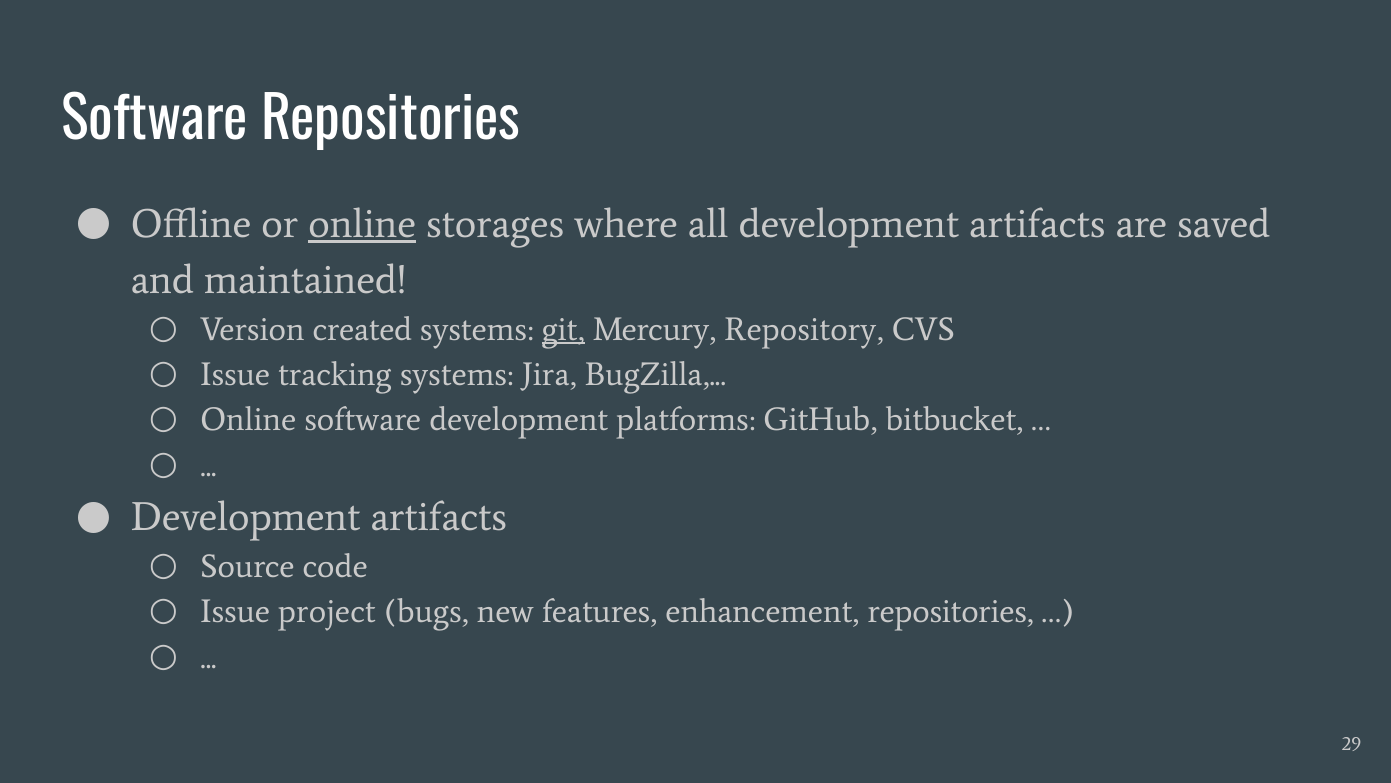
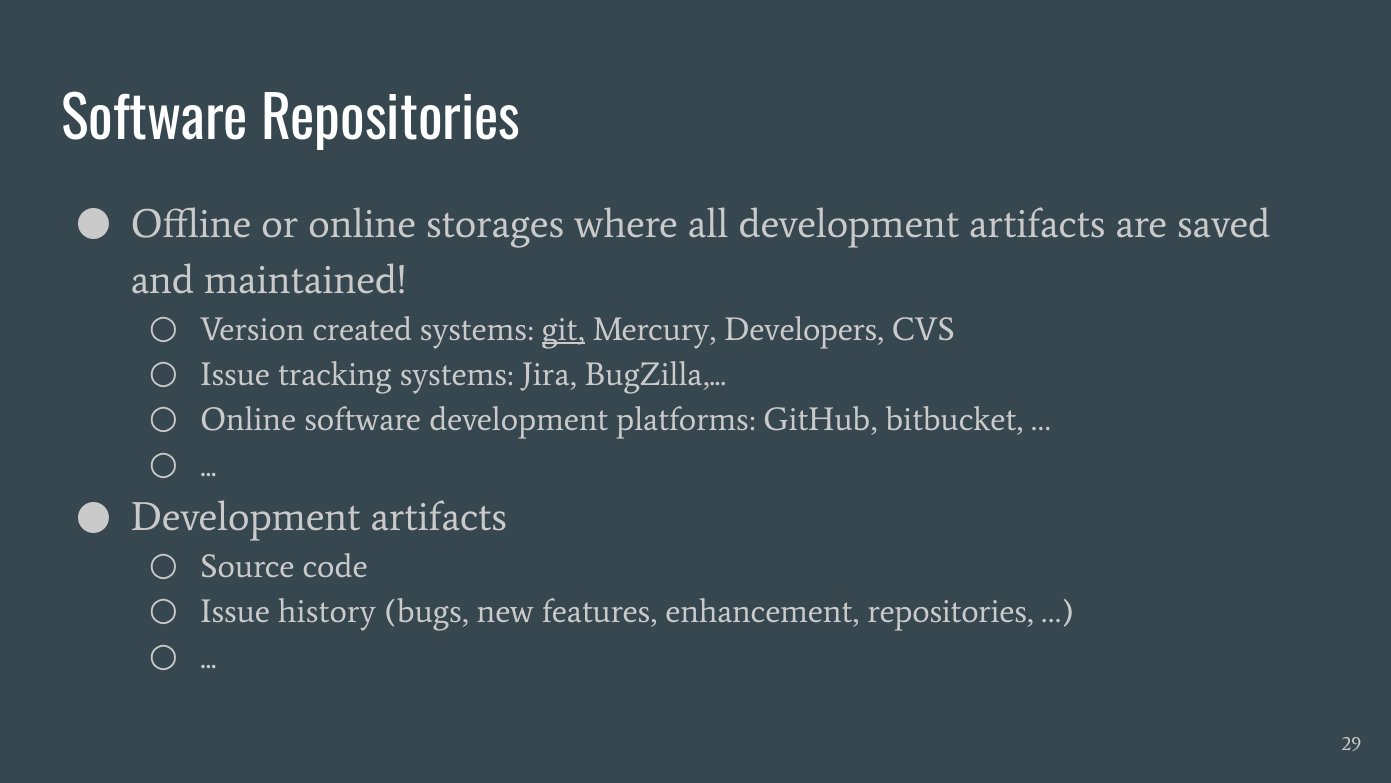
online underline: present -> none (362, 224)
Repository: Repository -> Developers (804, 329)
project: project -> history (327, 611)
